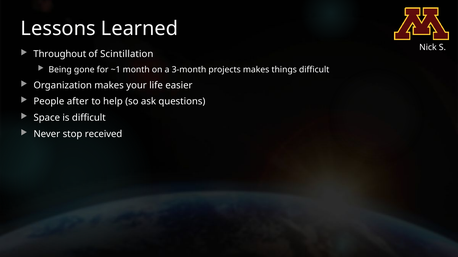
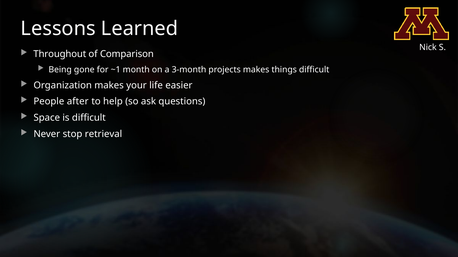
Scintillation: Scintillation -> Comparison (127, 54)
received: received -> retrieval (103, 134)
